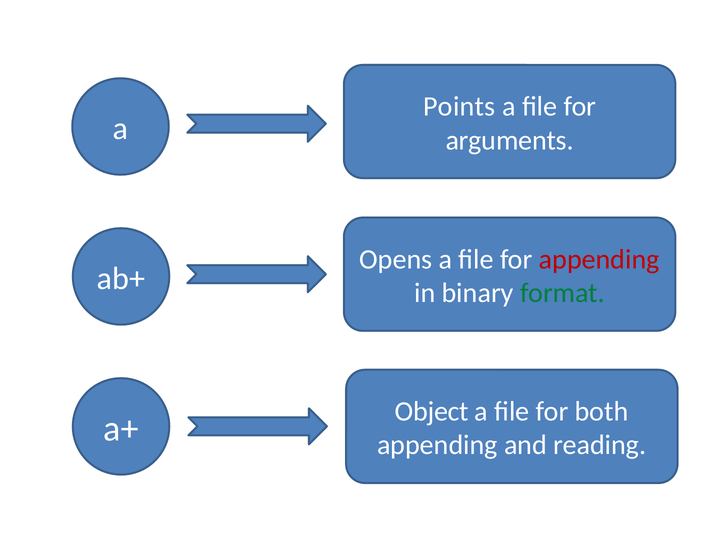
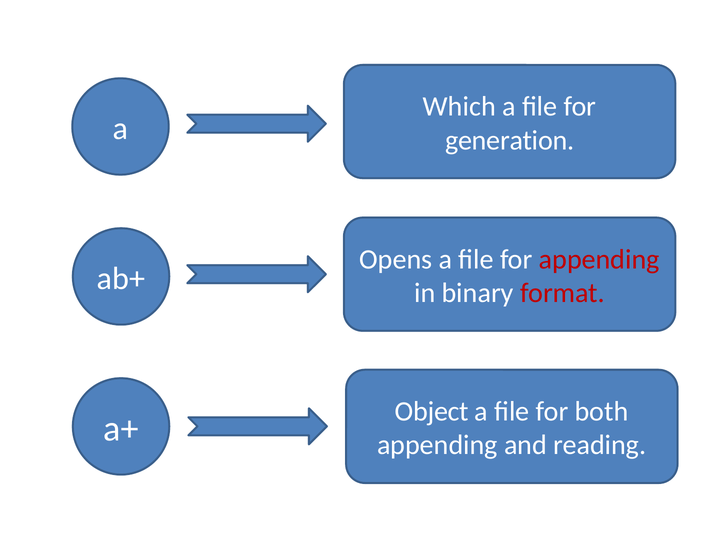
Points: Points -> Which (459, 107)
arguments: arguments -> generation (510, 140)
format colour: green -> red (562, 293)
